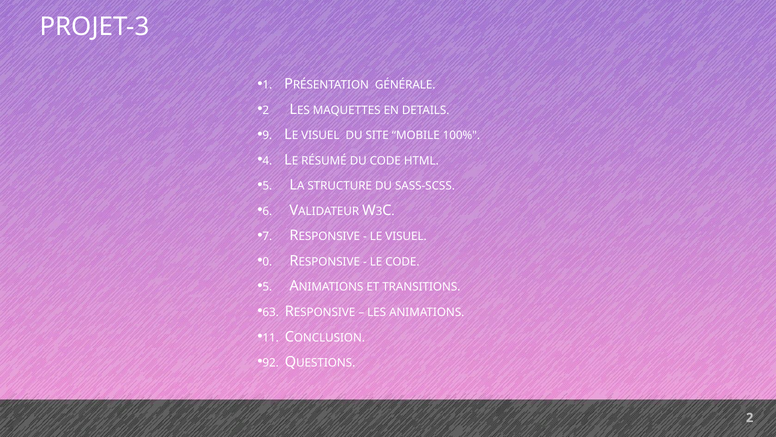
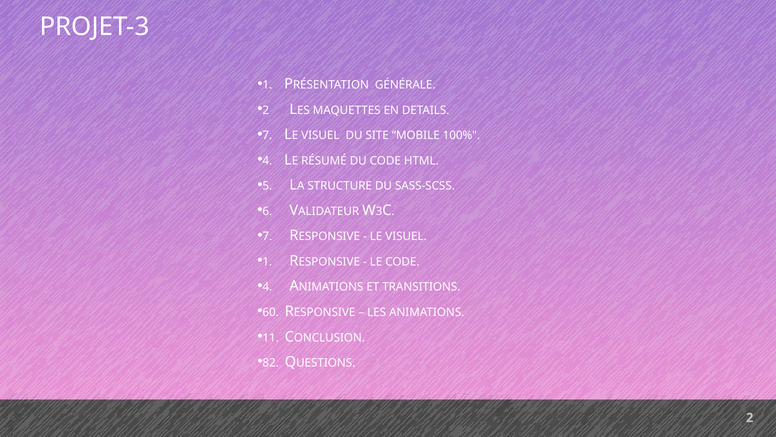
9: 9 -> 7 (267, 135)
0: 0 -> 1 (267, 262)
5: 5 -> 4 (267, 287)
63: 63 -> 60 (271, 312)
92: 92 -> 82 (271, 362)
